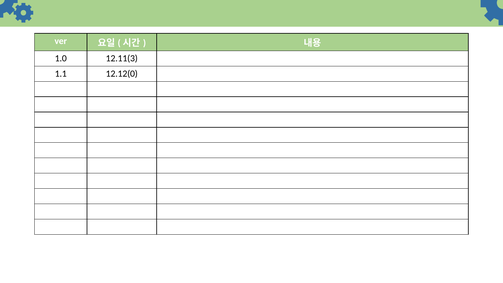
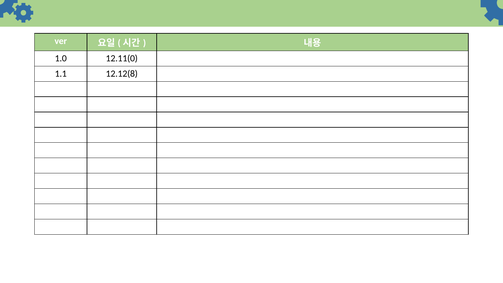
12.11(3: 12.11(3 -> 12.11(0 (122, 59)
12.12(0: 12.12(0 -> 12.12(8 (122, 74)
